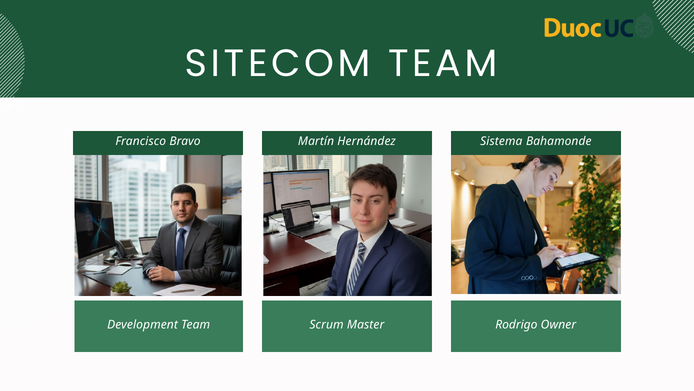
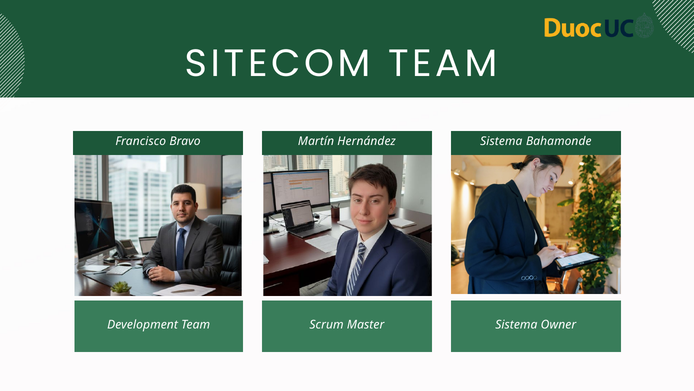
Rodrigo: Rodrigo -> Sistema (516, 324)
